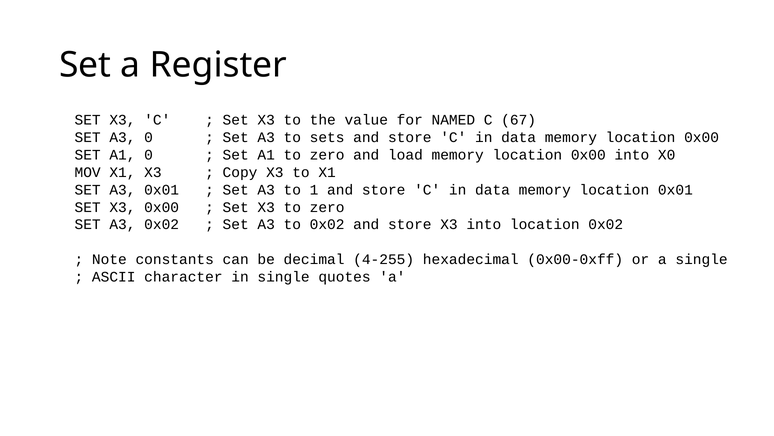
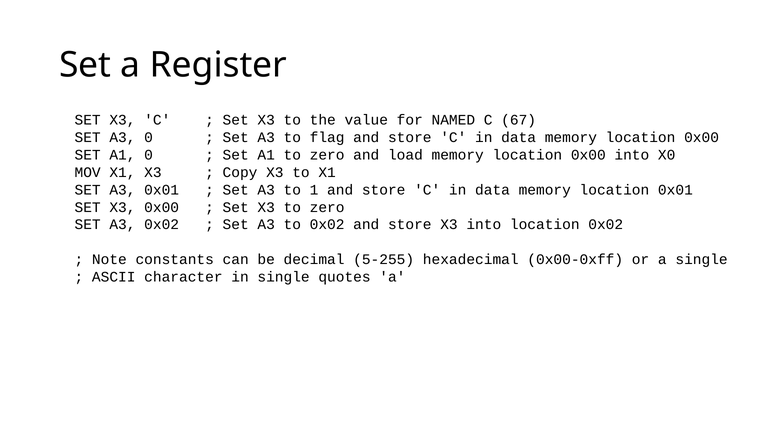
sets: sets -> flag (327, 137)
4-255: 4-255 -> 5-255 (384, 259)
